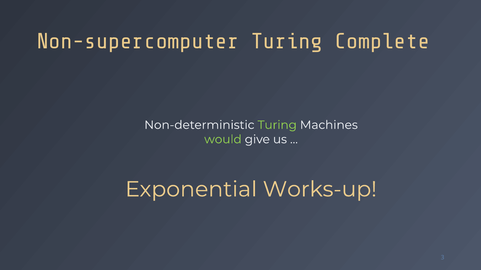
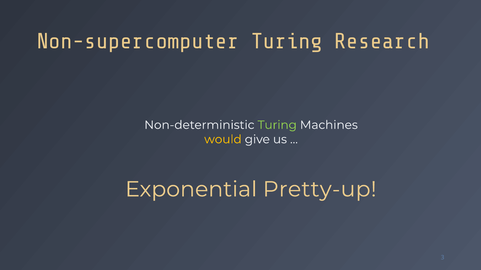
Complete: Complete -> Research (382, 41)
would colour: light green -> yellow (223, 140)
Works-up: Works-up -> Pretty-up (320, 190)
